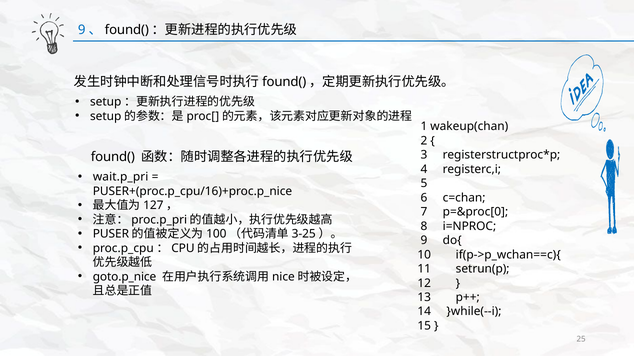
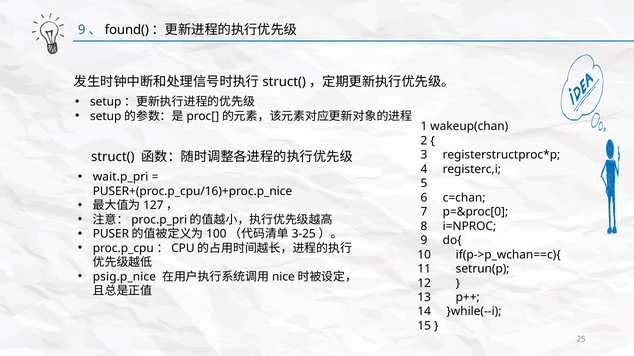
found(: found( -> struct( (284, 82)
found(: found( -> struct( (113, 157)
goto.p_nice: goto.p_nice -> psig.p_nice (124, 277)
